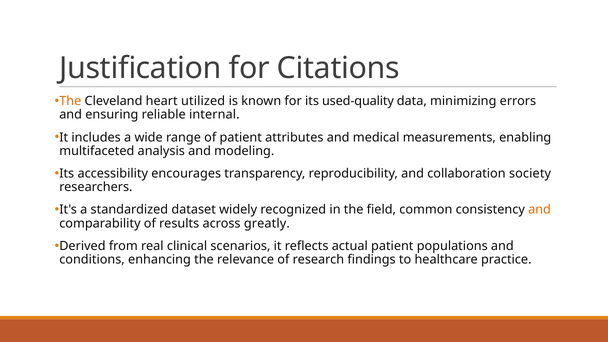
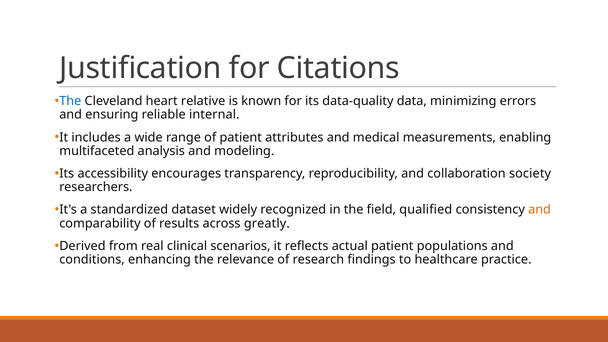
The colour: orange -> blue (70, 101)
utilized: utilized -> relative (203, 101)
used-quality: used-quality -> data-quality (358, 101)
common: common -> qualified (426, 210)
